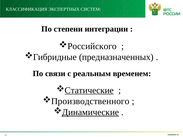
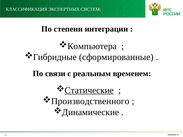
Российского: Российского -> Компьютера (92, 46)
предназначенных: предназначенных -> сформированные (116, 57)
Динамические underline: present -> none (90, 112)
